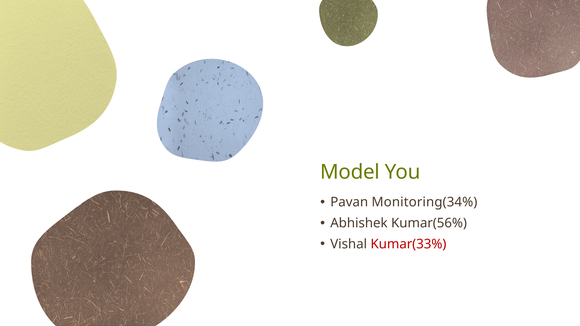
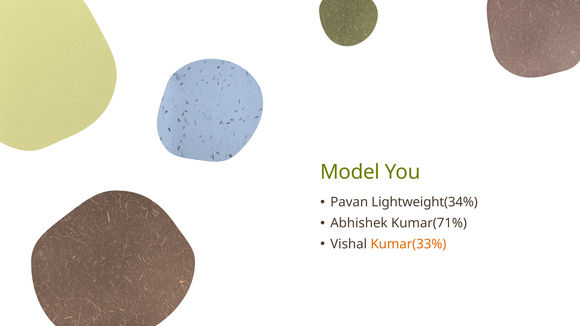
Monitoring(34%: Monitoring(34% -> Lightweight(34% (425, 202)
Kumar(56%: Kumar(56% -> Kumar(71% (429, 223)
Kumar(33% colour: red -> orange (408, 244)
